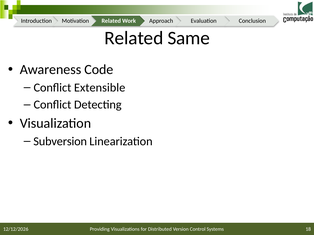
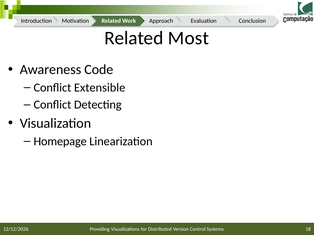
Same: Same -> Most (188, 38)
Subversion: Subversion -> Homepage (60, 142)
